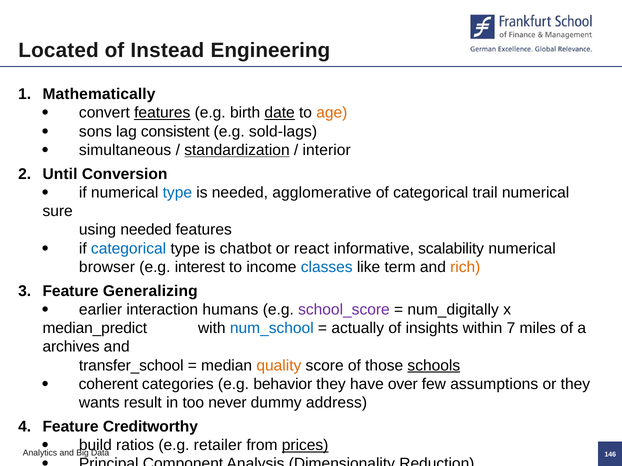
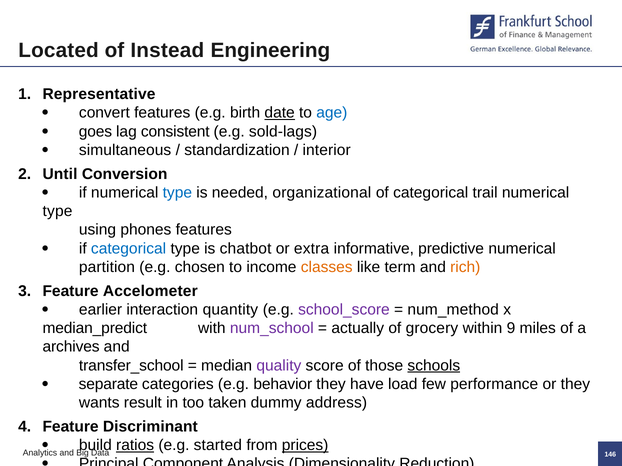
Mathematically: Mathematically -> Representative (99, 94)
features underline: present -> none (162, 113)
age colour: orange -> blue (332, 113)
sons: sons -> goes (95, 132)
standardization underline: present -> none (237, 150)
agglomerative: agglomerative -> organizational (322, 193)
sure: sure -> type (58, 211)
using needed: needed -> phones (146, 230)
react: react -> extra (312, 249)
scalability: scalability -> predictive (451, 249)
browser: browser -> partition (107, 267)
interest: interest -> chosen (200, 267)
classes colour: blue -> orange (327, 267)
Generalizing: Generalizing -> Accelometer (150, 291)
humans: humans -> quantity (230, 310)
num_digitally: num_digitally -> num_method (453, 310)
num_school colour: blue -> purple (272, 329)
insights: insights -> grocery (432, 329)
7: 7 -> 9 (511, 329)
quality colour: orange -> purple (279, 366)
coherent: coherent -> separate (108, 385)
over: over -> load (403, 385)
assumptions: assumptions -> performance (494, 385)
never: never -> taken (227, 403)
Creditworthy: Creditworthy -> Discriminant (150, 427)
ratios underline: none -> present (135, 446)
retailer: retailer -> started (218, 446)
